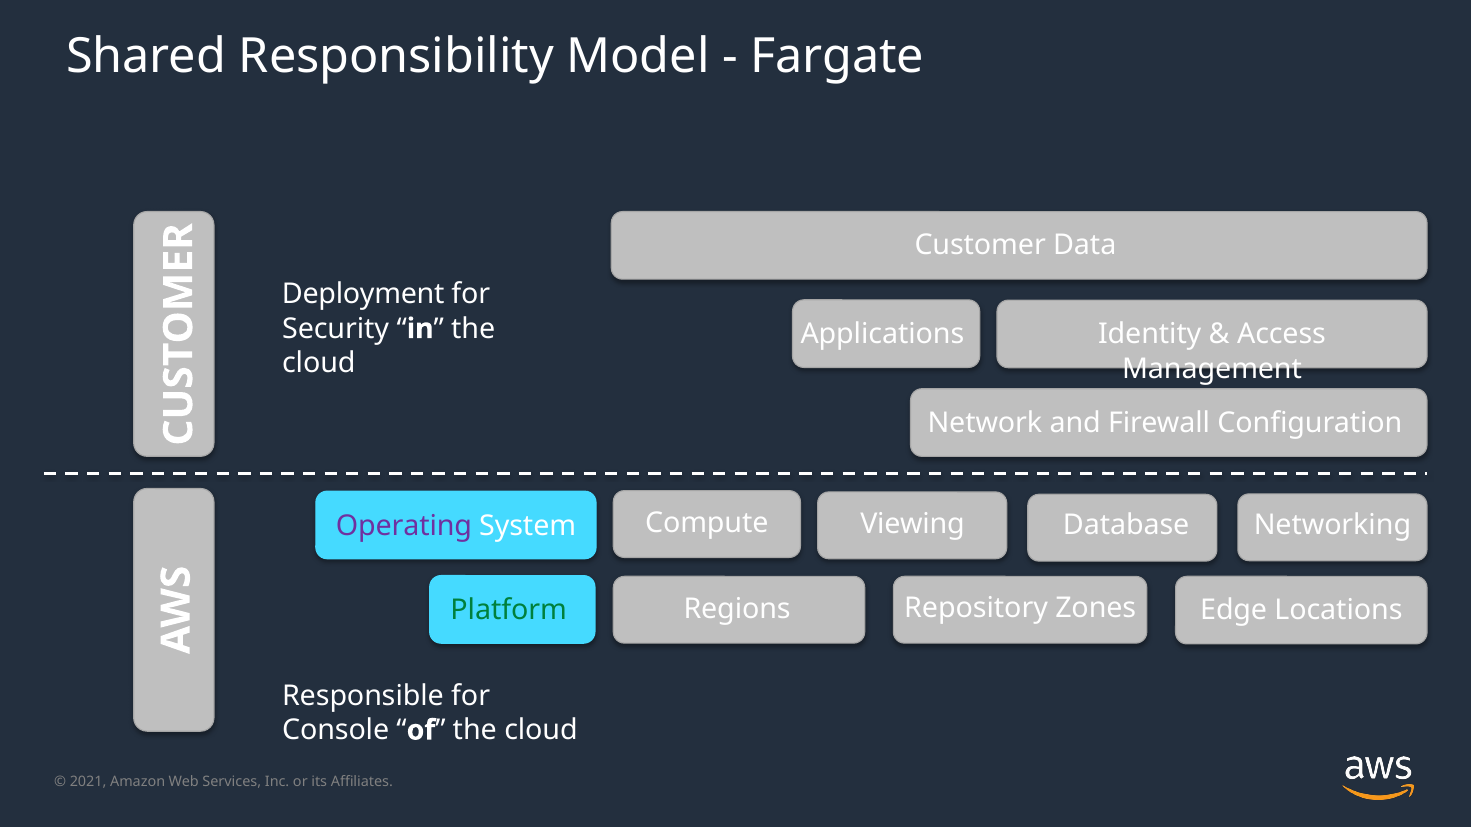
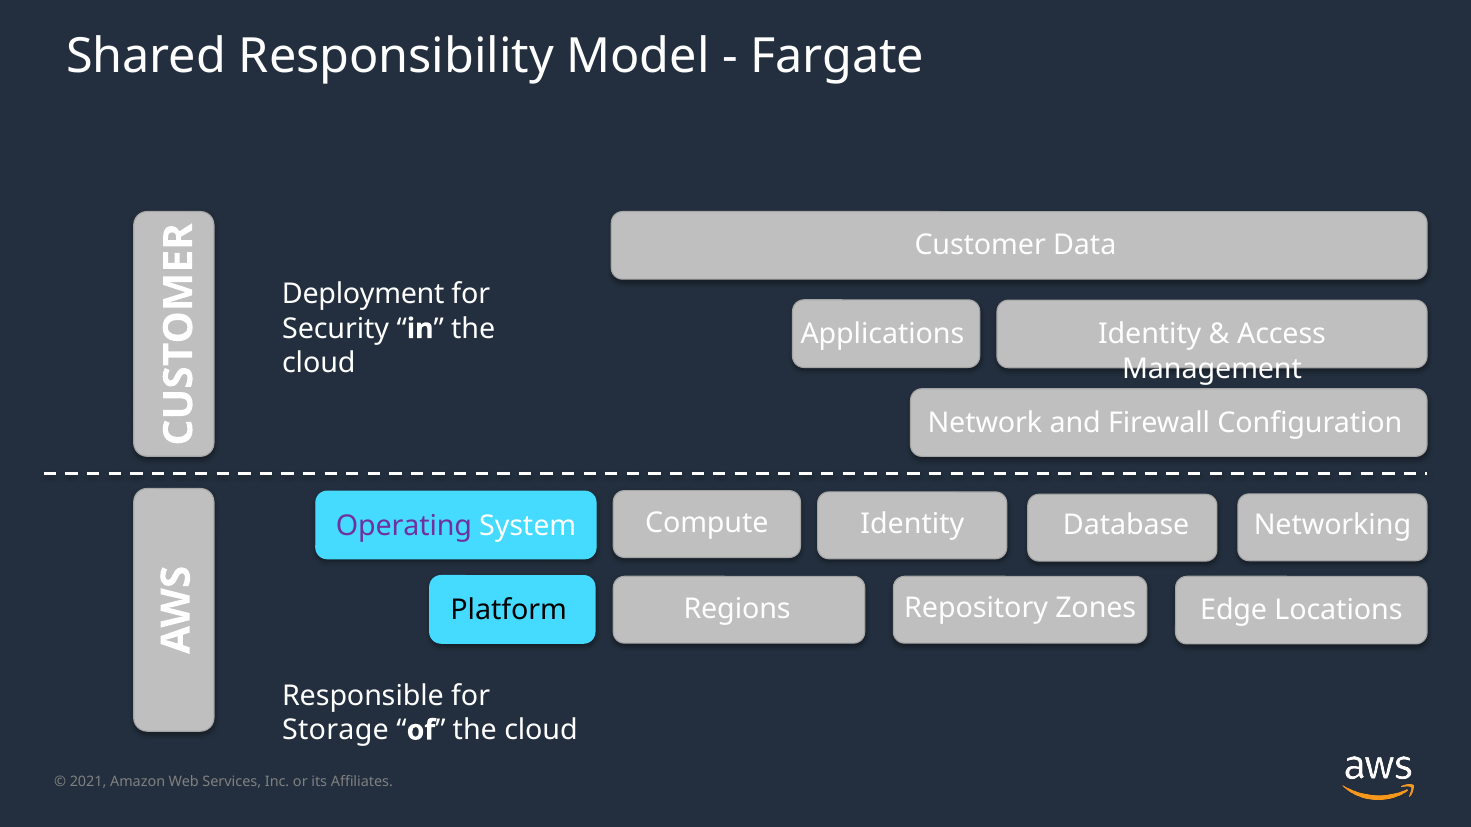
Compute Viewing: Viewing -> Identity (912, 524)
Platform colour: green -> black (509, 610)
Console: Console -> Storage (335, 731)
